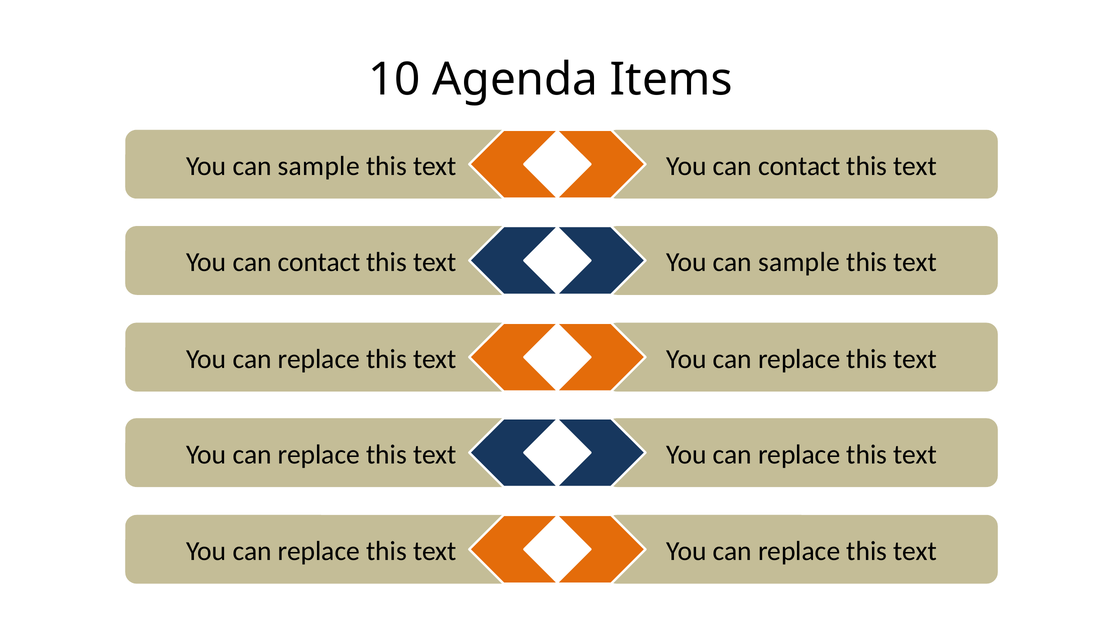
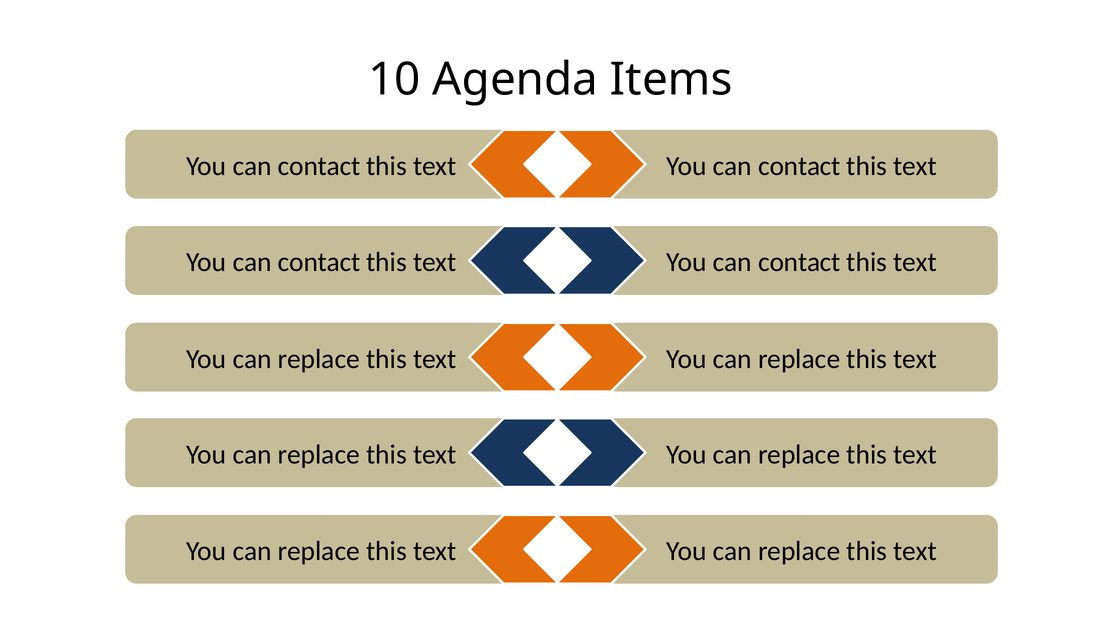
sample: sample -> contact (319, 166)
sample: sample -> contact (799, 263)
